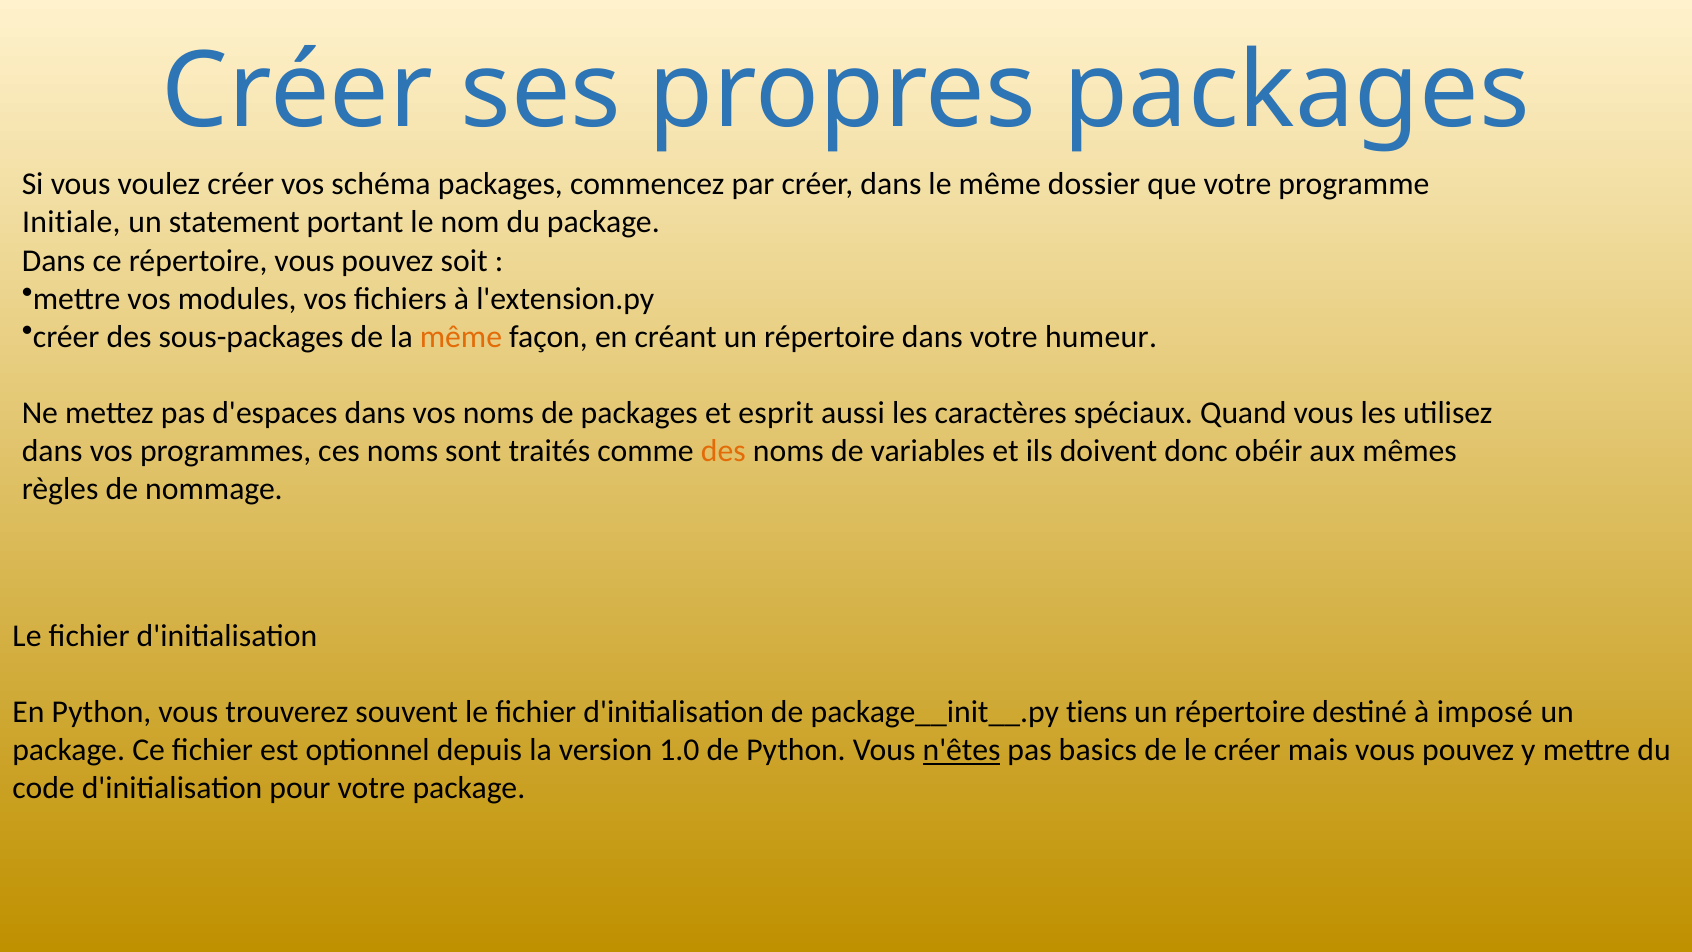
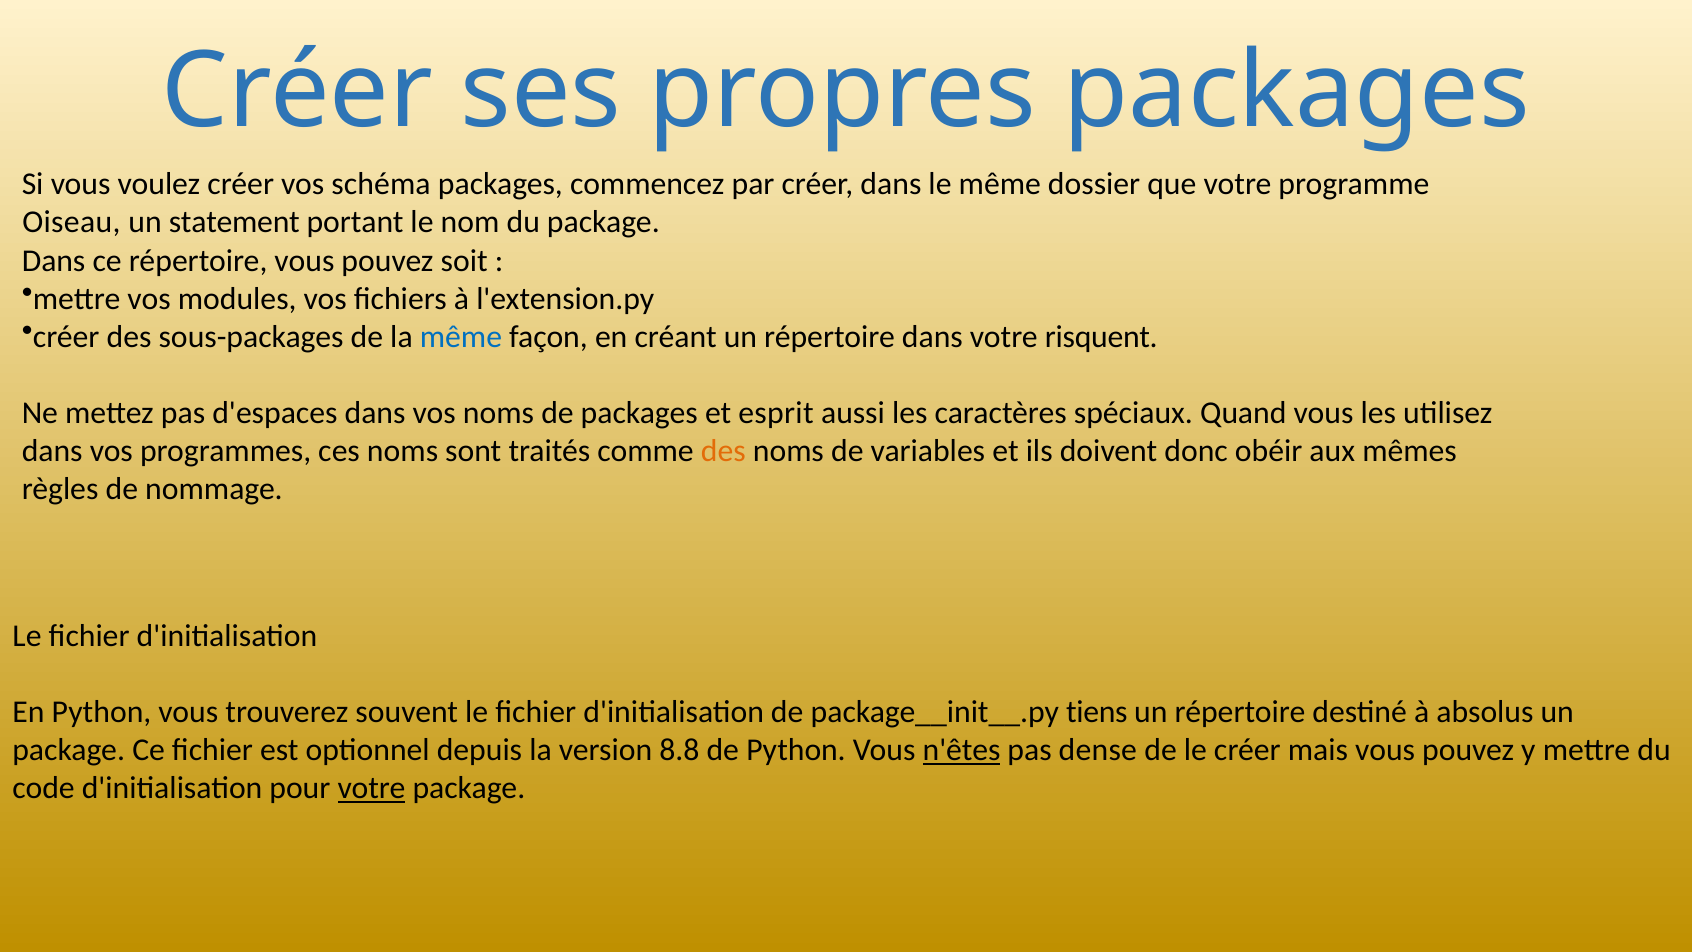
Initiale: Initiale -> Oiseau (71, 222)
même colour: orange -> blue (461, 337)
humeur: humeur -> risquent (1101, 337)
imposé: imposé -> absolus (1485, 712)
1.0: 1.0 -> 8.8 (679, 750)
basics: basics -> dense (1098, 750)
votre underline: none -> present (372, 788)
